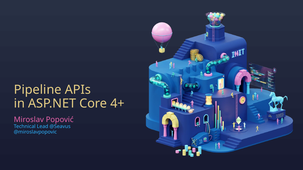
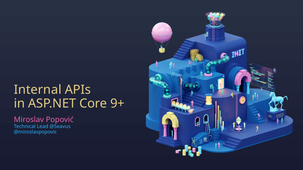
Pipeline: Pipeline -> Internal (38, 90)
4+: 4+ -> 9+ (117, 104)
